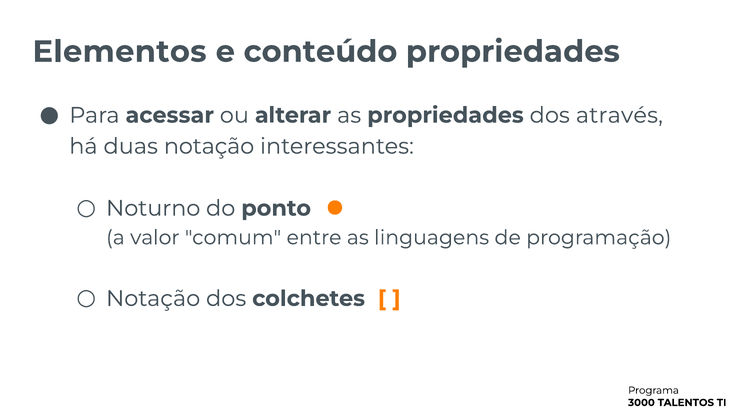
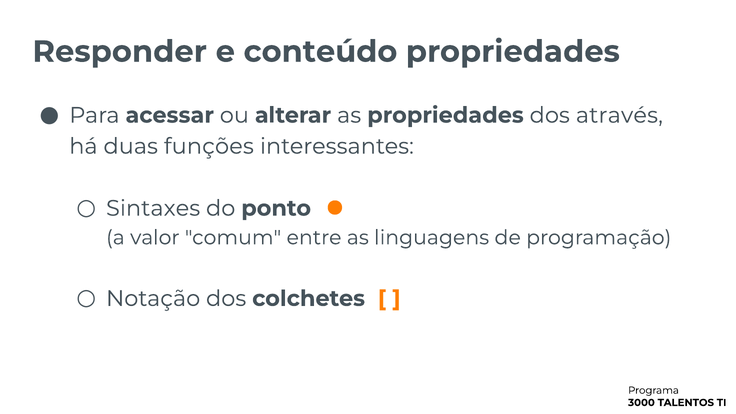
Elementos: Elementos -> Responder (120, 52)
duas notação: notação -> funções (209, 146)
Noturno: Noturno -> Sintaxes (153, 208)
